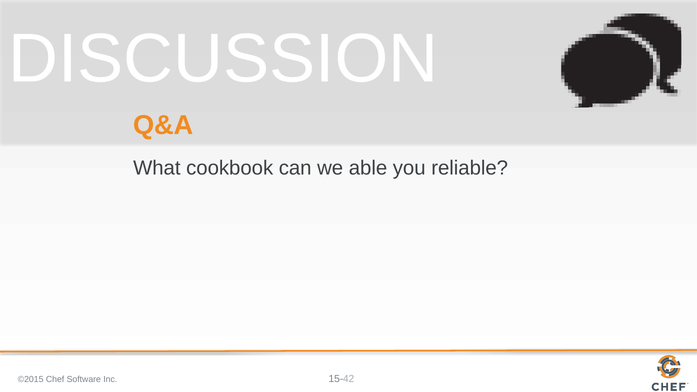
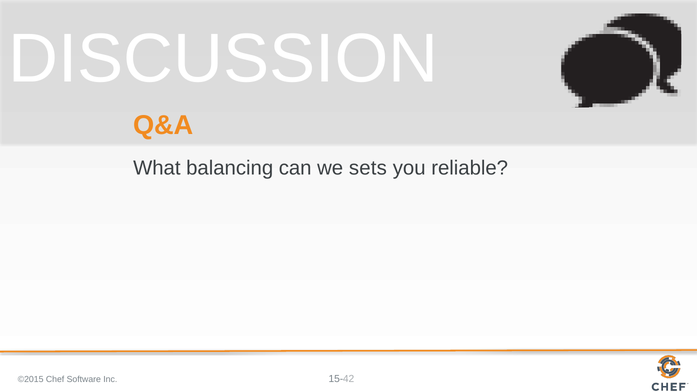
cookbook: cookbook -> balancing (230, 168)
able: able -> sets (368, 168)
